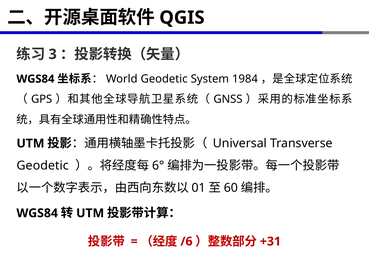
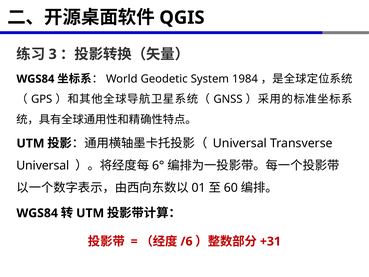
Geodetic: Geodetic -> Universal (43, 165)
